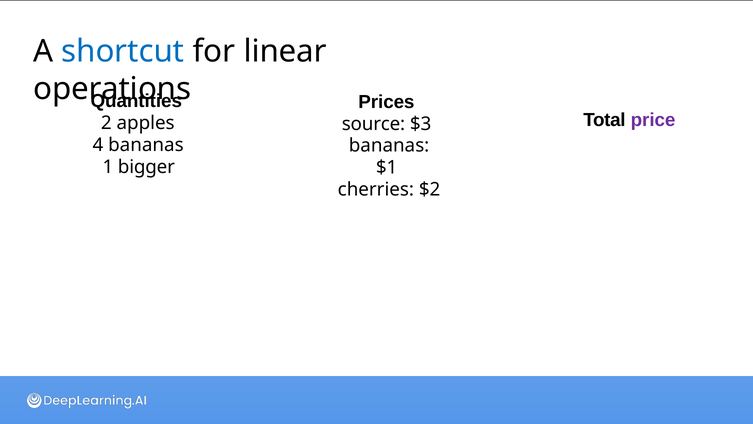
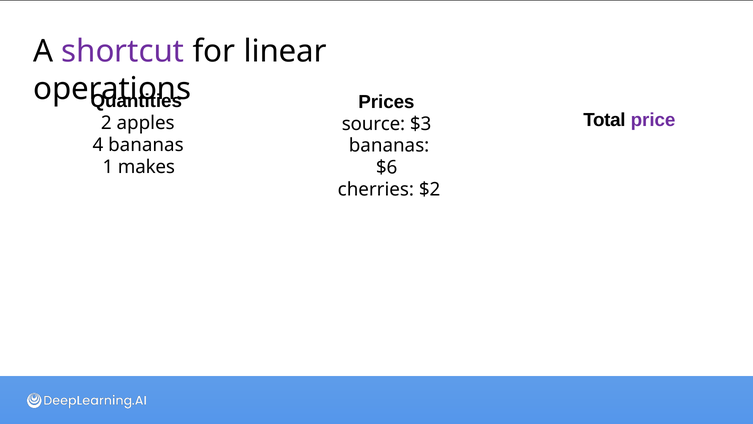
shortcut colour: blue -> purple (123, 51)
bigger: bigger -> makes (146, 167)
$1: $1 -> $6 (387, 168)
